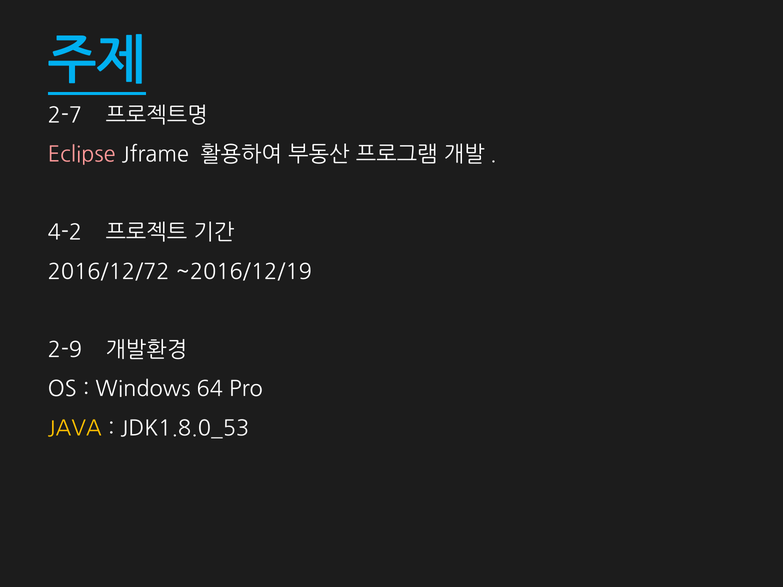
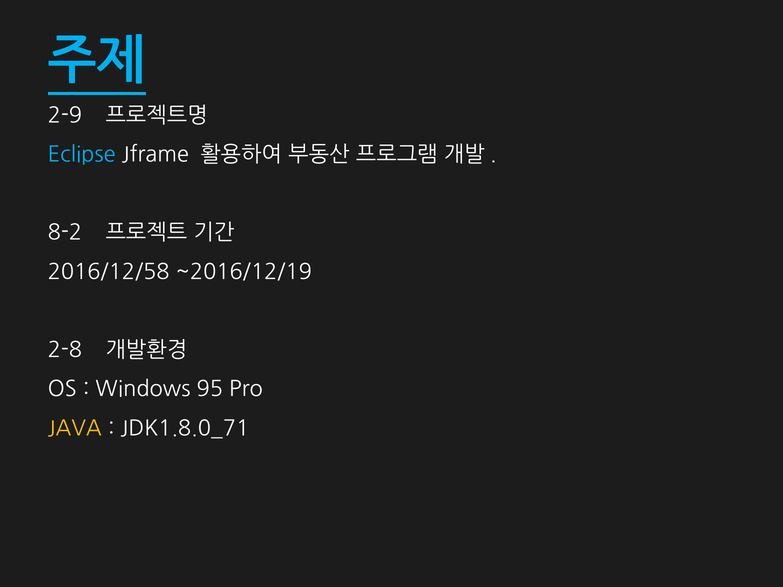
2-7: 2-7 -> 2-9 (65, 115)
Eclipse colour: pink -> light blue (82, 155)
4-2: 4-2 -> 8-2 (65, 233)
2016/12/72: 2016/12/72 -> 2016/12/58 (109, 272)
2-9: 2-9 -> 2-8 (65, 350)
64: 64 -> 95 (210, 389)
JDK1.8.0_53: JDK1.8.0_53 -> JDK1.8.0_71 (185, 429)
